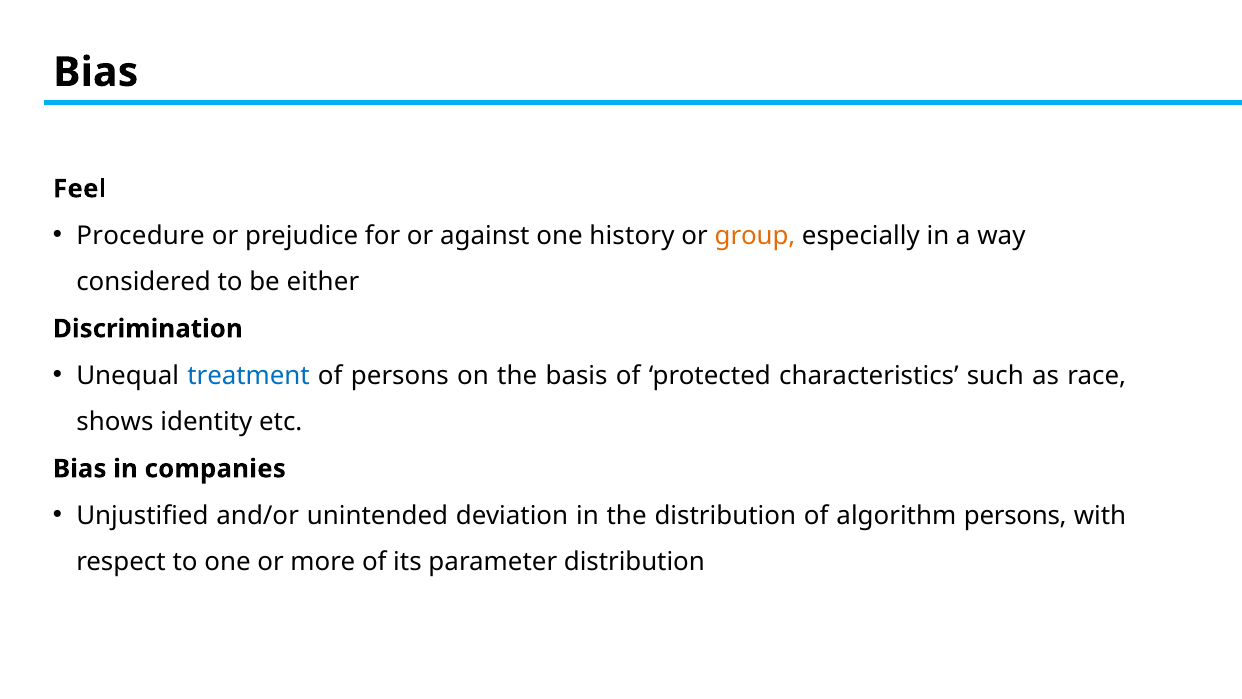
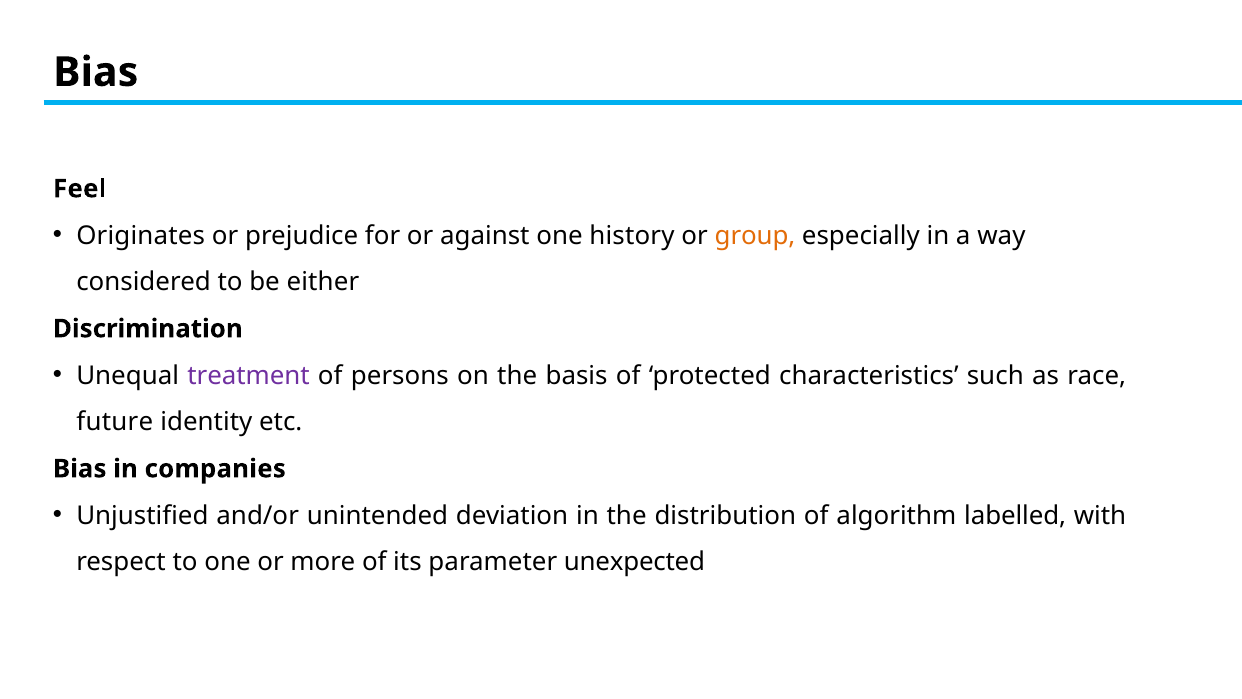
Procedure: Procedure -> Originates (141, 235)
treatment colour: blue -> purple (249, 375)
shows: shows -> future (115, 422)
algorithm persons: persons -> labelled (1015, 515)
parameter distribution: distribution -> unexpected (634, 562)
